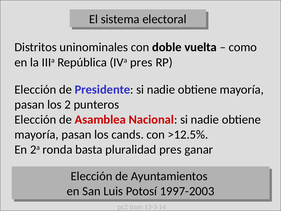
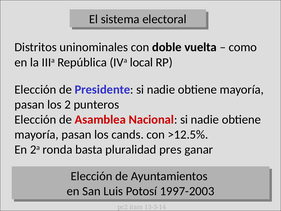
IVa pres: pres -> local (141, 62)
